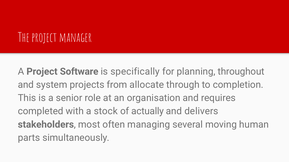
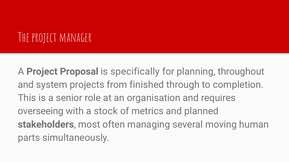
Software: Software -> Proposal (79, 72)
allocate: allocate -> finished (147, 85)
completed: completed -> overseeing (41, 112)
actually: actually -> metrics (148, 112)
delivers: delivers -> planned (201, 112)
